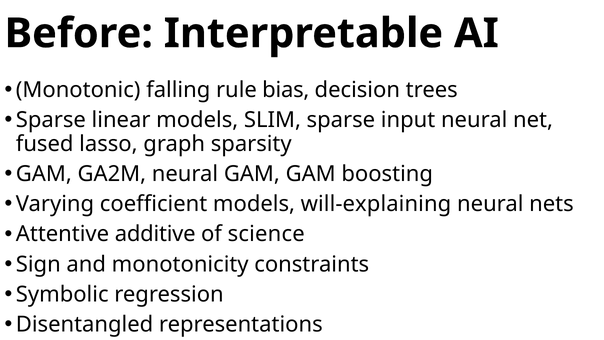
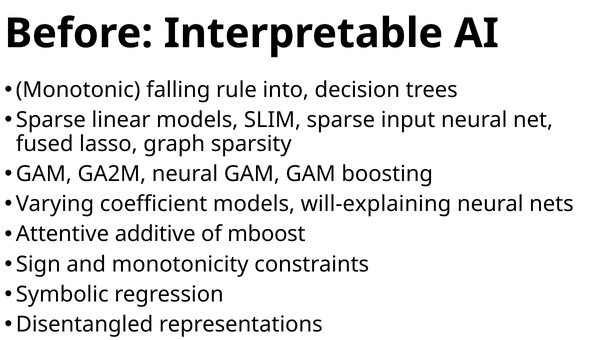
bias: bias -> into (286, 90)
science: science -> mboost (266, 234)
